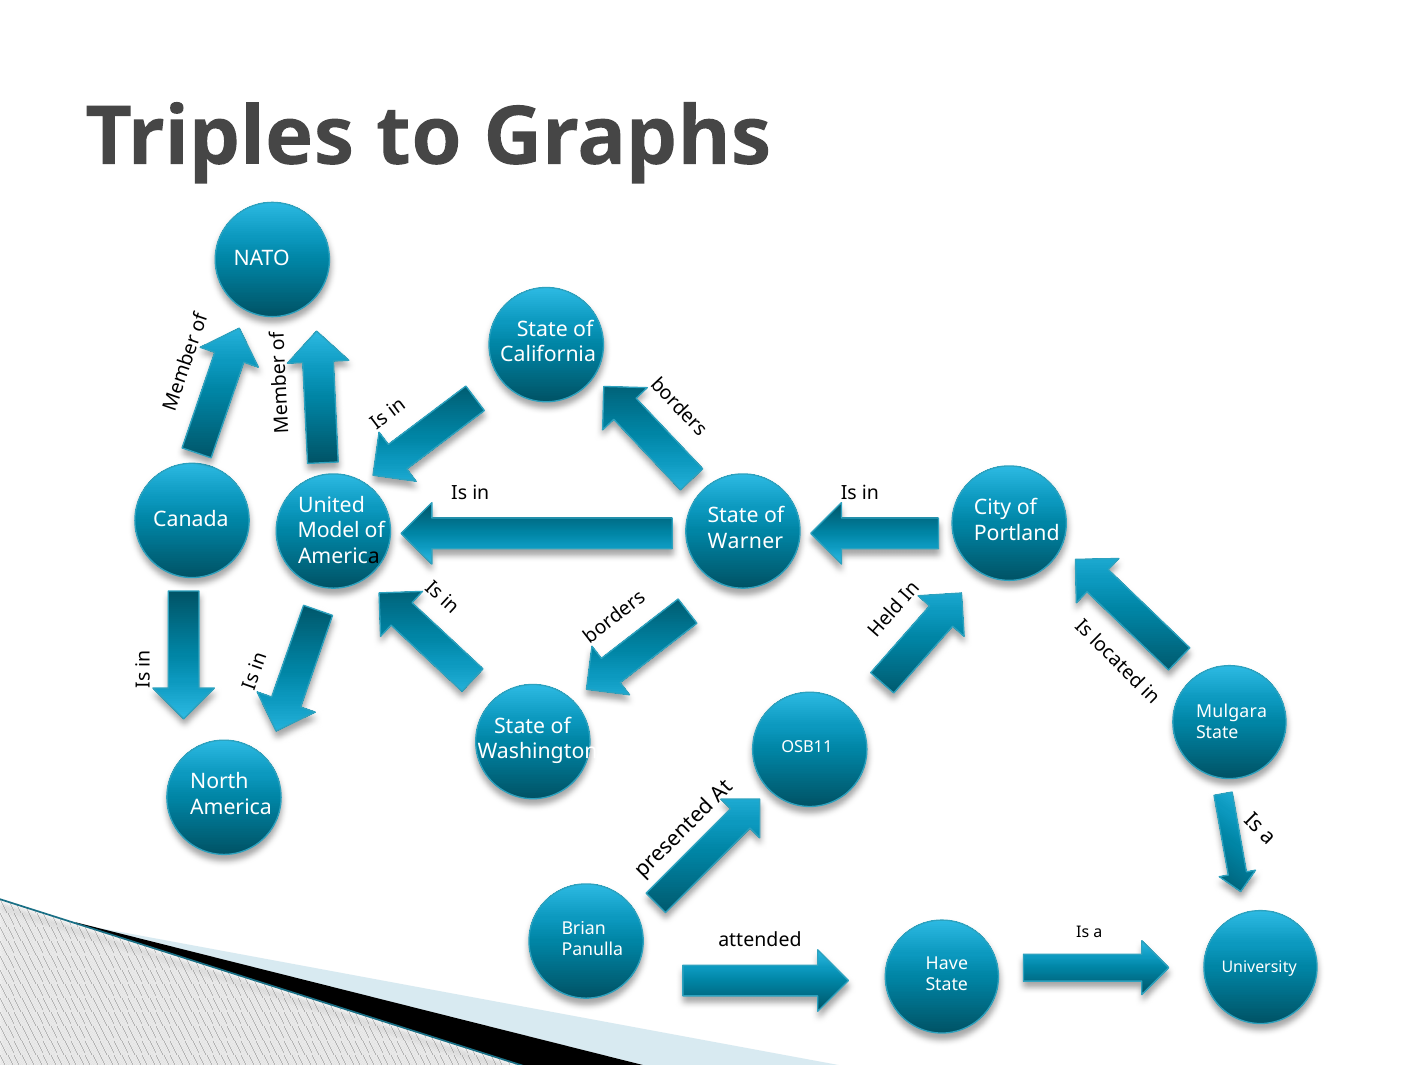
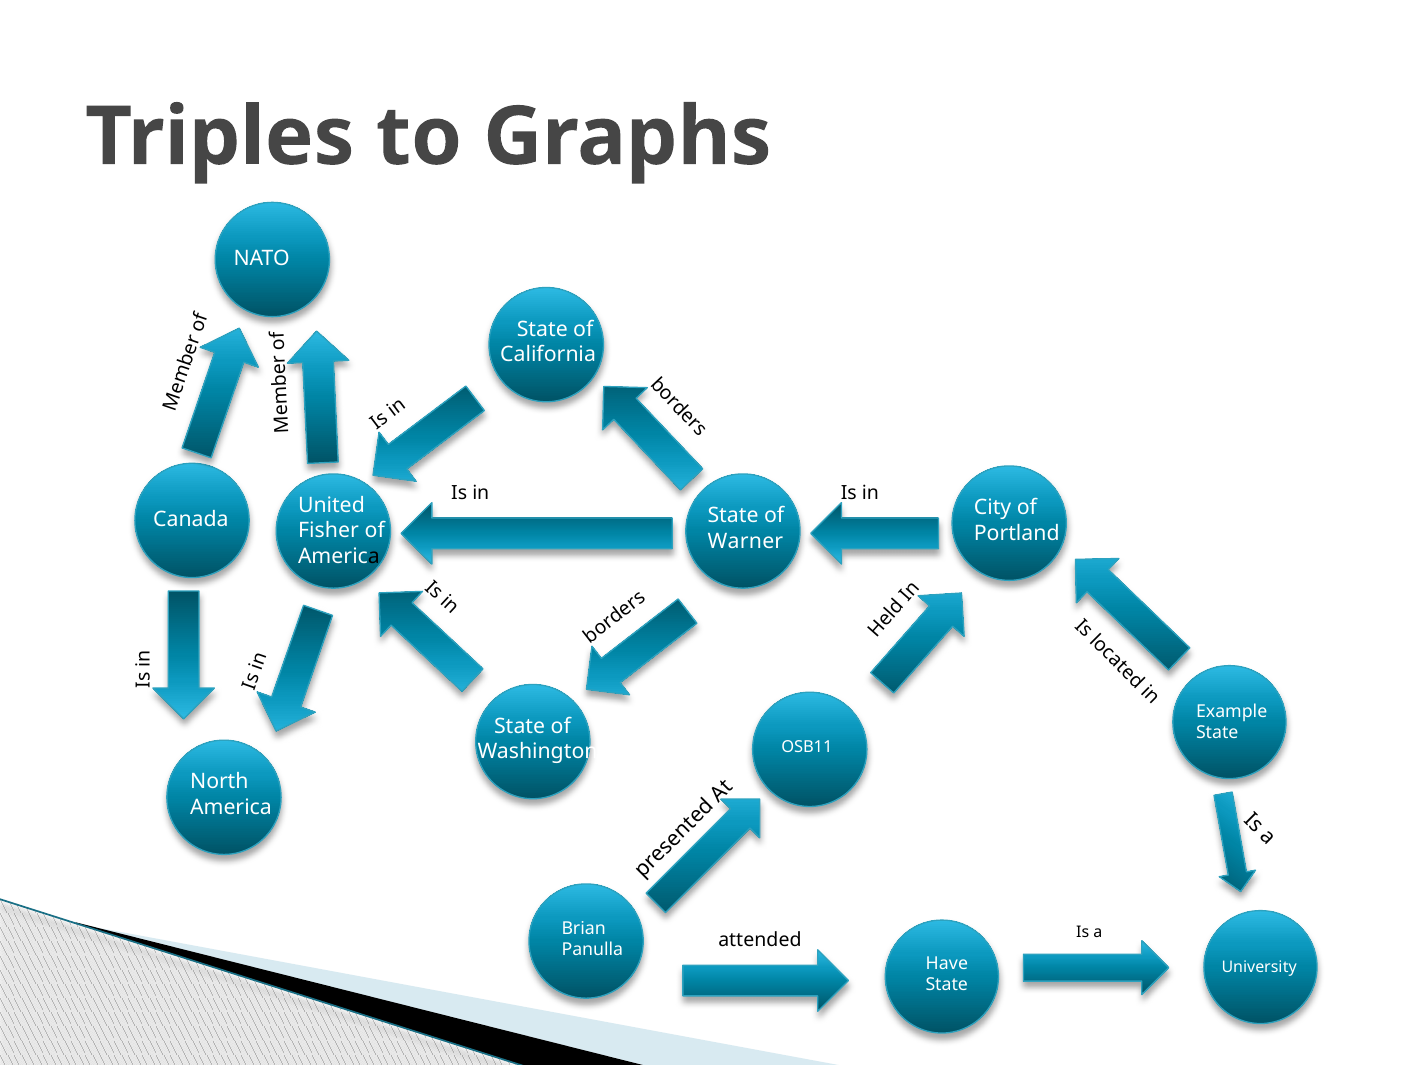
Model: Model -> Fisher (329, 531)
Mulgara: Mulgara -> Example (1232, 711)
